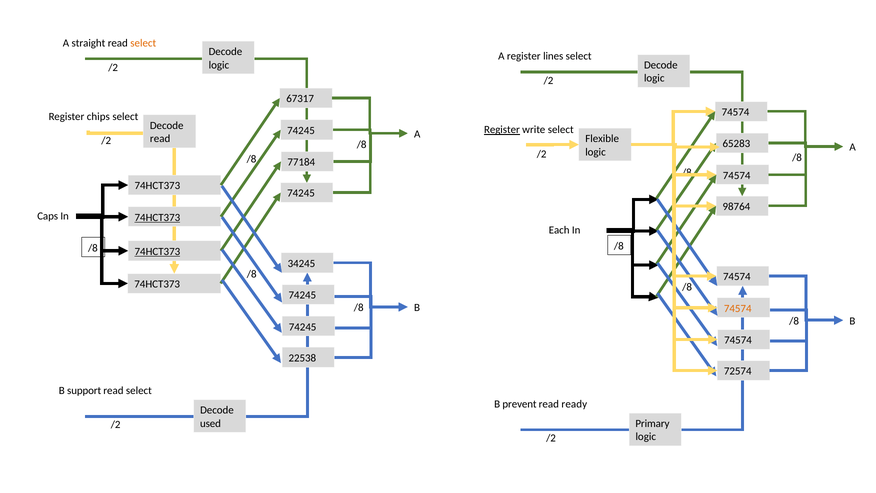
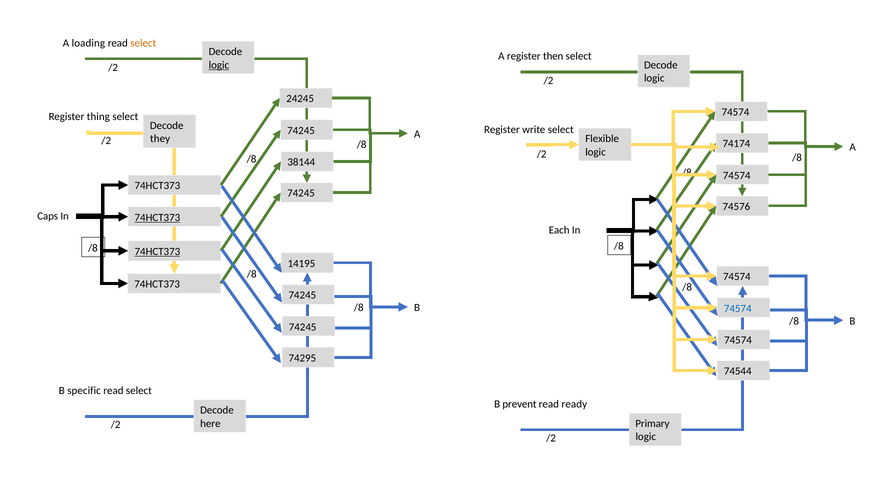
straight: straight -> loading (88, 43)
lines: lines -> then (553, 56)
logic underline: none -> present (219, 65)
67317: 67317 -> 24245 (300, 99)
chips: chips -> thing (98, 116)
Register underline: present -> none (502, 130)
read: read -> they (160, 139)
65283: 65283 -> 74174 (736, 144)
77184: 77184 -> 38144 (301, 162)
98764: 98764 -> 74576 (736, 207)
34245: 34245 -> 14195 (301, 263)
74574 colour: orange -> blue (738, 308)
22538: 22538 -> 74295 (302, 358)
72574: 72574 -> 74544 (738, 371)
support: support -> specific (84, 390)
used: used -> here (210, 423)
